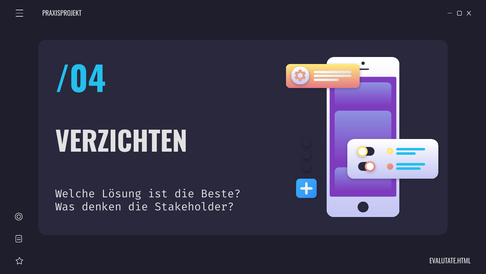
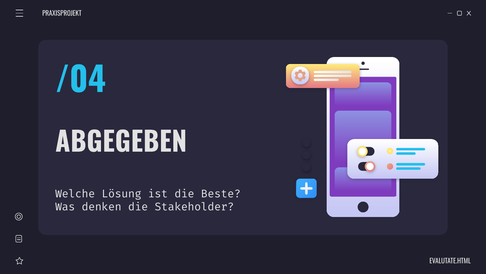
VERZICHTEN: VERZICHTEN -> ABGEGEBEN (121, 142)
